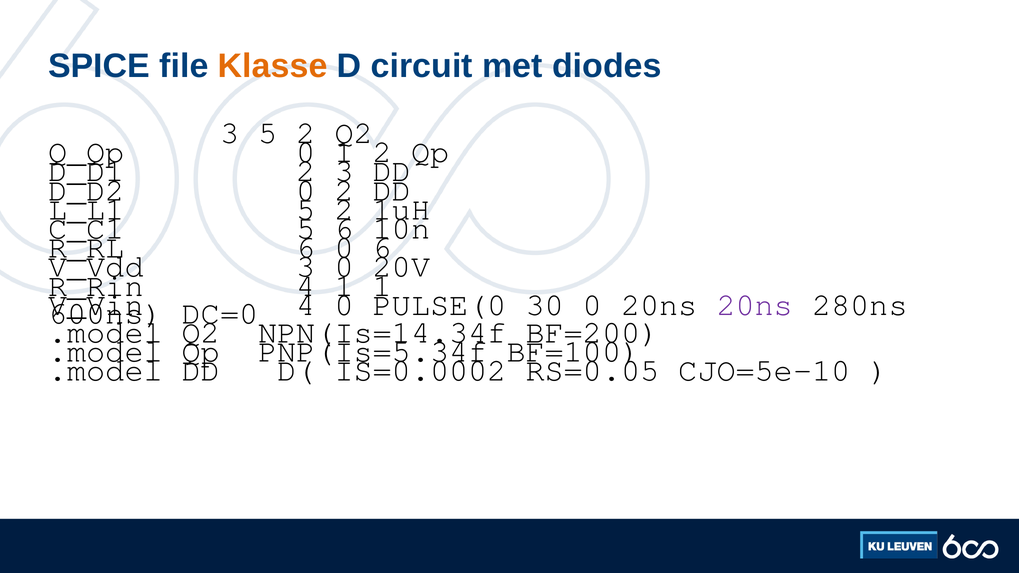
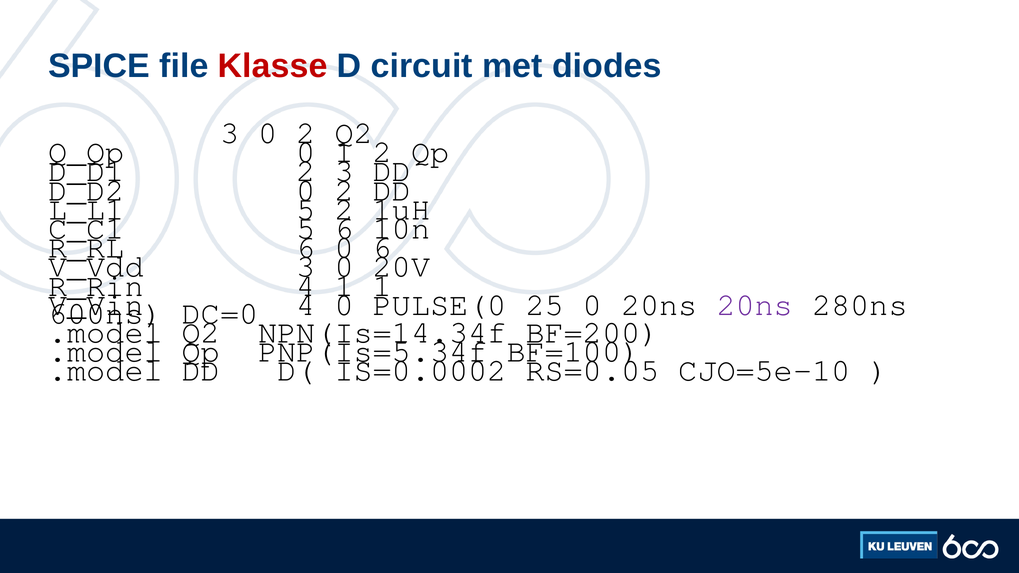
Klasse colour: orange -> red (273, 66)
5: 5 -> 0 (268, 133)
30: 30 -> 25 (545, 305)
